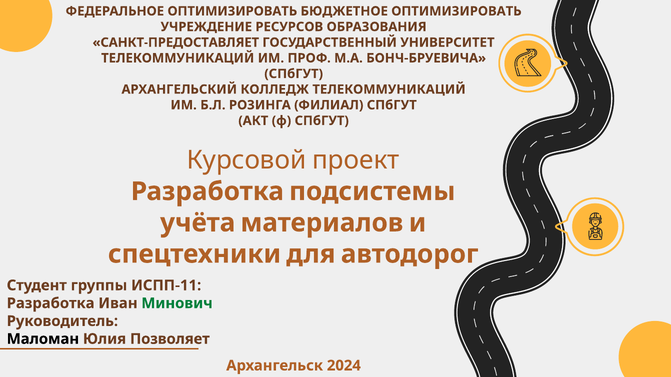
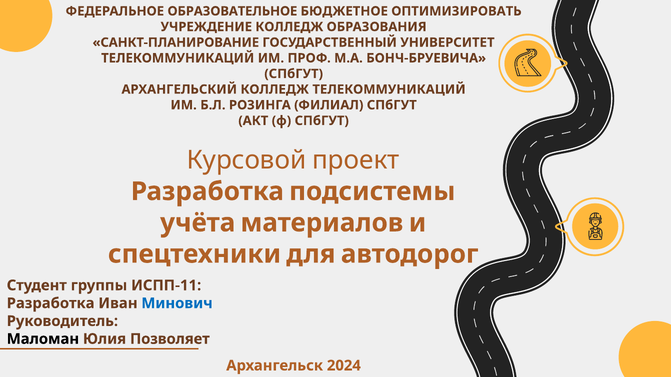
ФЕДЕРАЛЬНОЕ ОПТИМИЗИРОВАТЬ: ОПТИМИЗИРОВАТЬ -> ОБРАЗОВАТЕЛЬНОЕ (232, 11)
УЧРЕЖДЕНИЕ РЕСУРСОВ: РЕСУРСОВ -> КОЛЛЕДЖ (289, 27)
САНКТ-ПРЕДОСТАВЛЯЕТ: САНКТ-ПРЕДОСТАВЛЯЕТ -> САНКТ-ПЛАНИРОВАНИЕ (176, 43)
Минович colour: green -> blue (177, 304)
